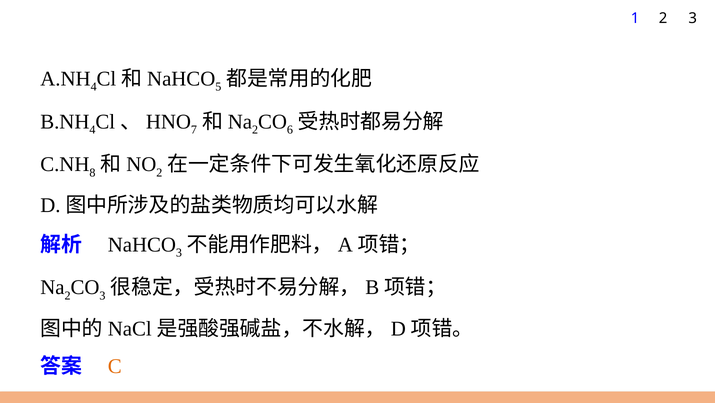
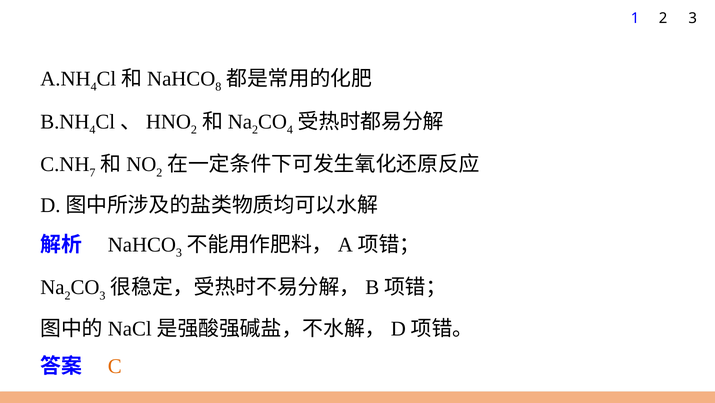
5: 5 -> 8 (218, 87)
7: 7 -> 2 (194, 130)
6: 6 -> 4 (290, 130)
8: 8 -> 7 (92, 172)
